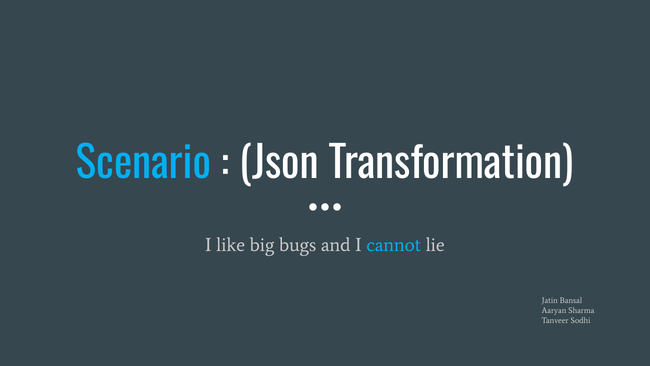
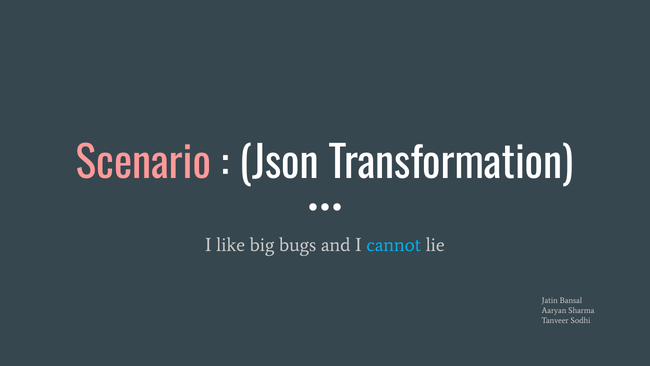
Scenario colour: light blue -> pink (144, 164)
